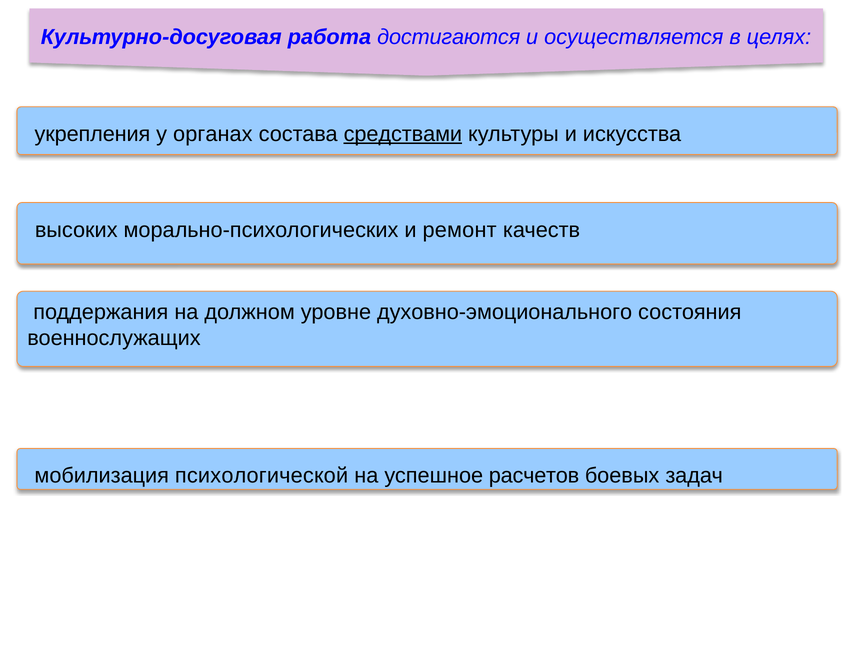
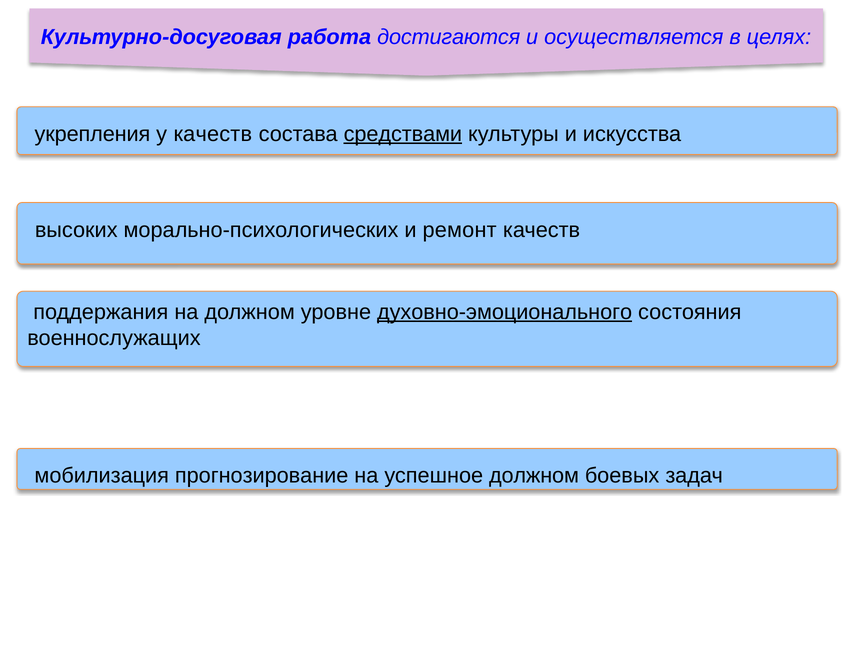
у органах: органах -> качеств (213, 134)
духовно-эмоционального underline: none -> present (505, 312)
психологической: психологической -> прогнозирование (262, 476)
успешное расчетов: расчетов -> должном (534, 476)
